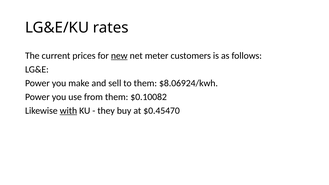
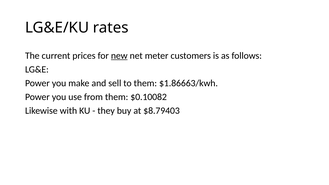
$8.06924/kwh: $8.06924/kwh -> $1.86663/kwh (189, 83)
with underline: present -> none (68, 111)
$0.45470: $0.45470 -> $8.79403 (162, 111)
